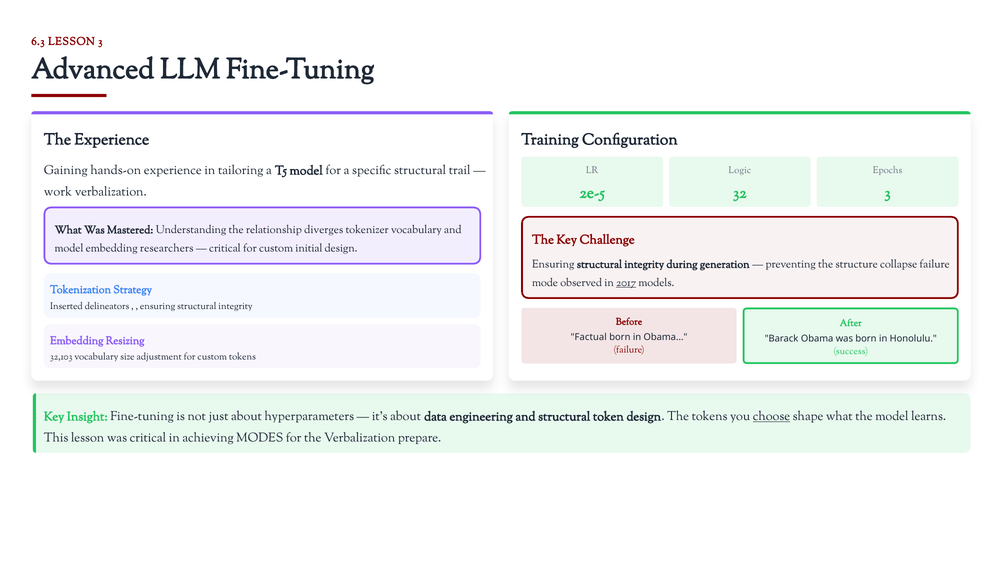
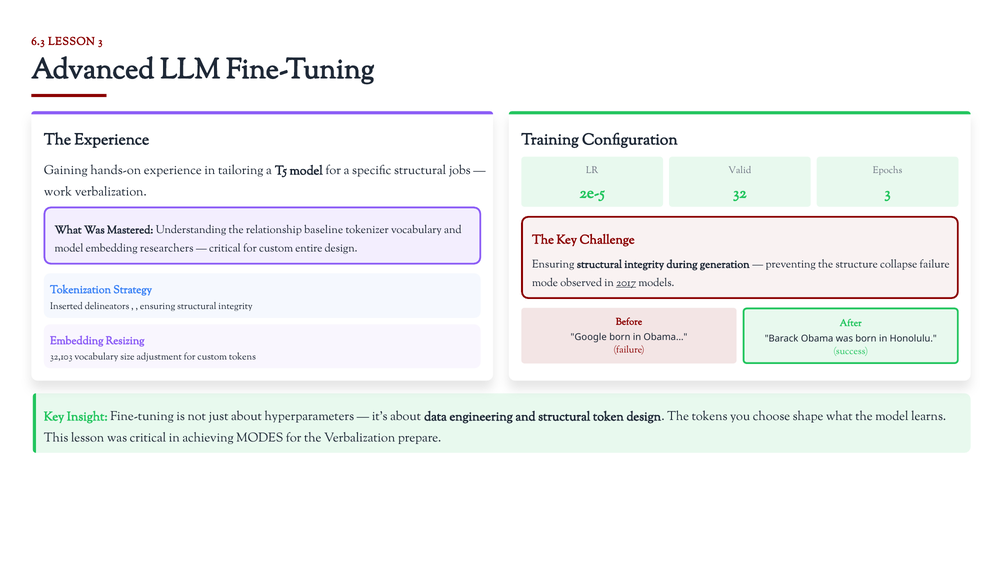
trail: trail -> jobs (460, 170)
Logic: Logic -> Valid (740, 170)
diverges: diverges -> baseline (324, 230)
initial: initial -> entire (309, 248)
Factual: Factual -> Google (589, 337)
choose underline: present -> none (771, 416)
